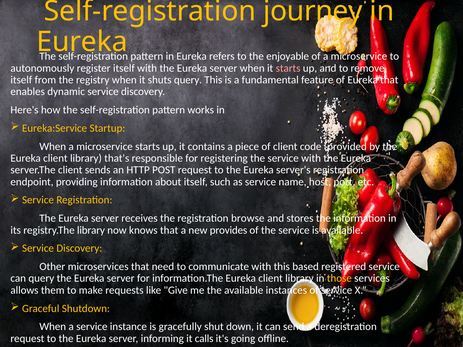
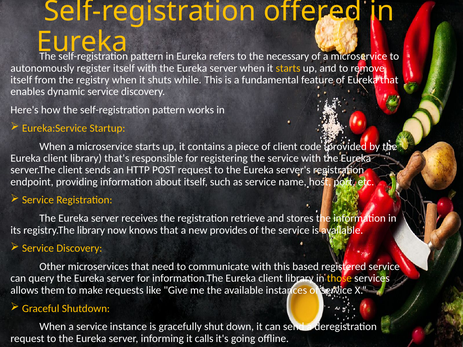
journey: journey -> offered (313, 11)
enjoyable: enjoyable -> necessary (288, 56)
starts colour: pink -> yellow (288, 68)
shuts query: query -> while (188, 80)
browse: browse -> retrieve (248, 218)
